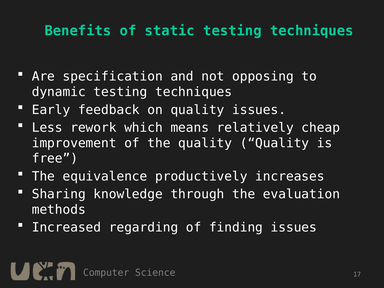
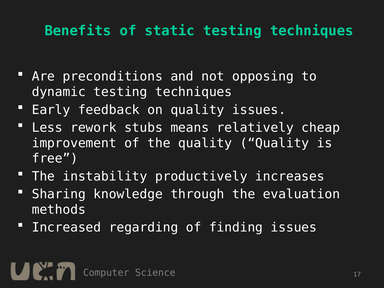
specification: specification -> preconditions (113, 77)
which: which -> stubs (144, 128)
equivalence: equivalence -> instability (105, 176)
